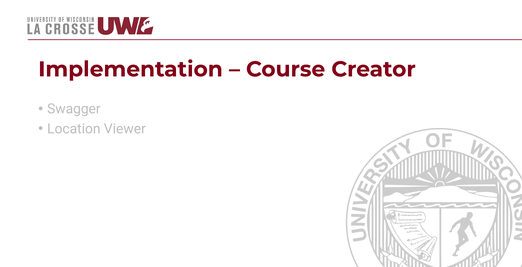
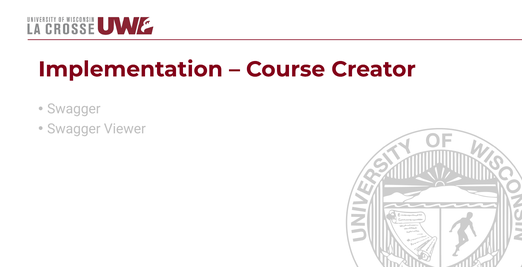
Location: Location -> Swagger (74, 129)
